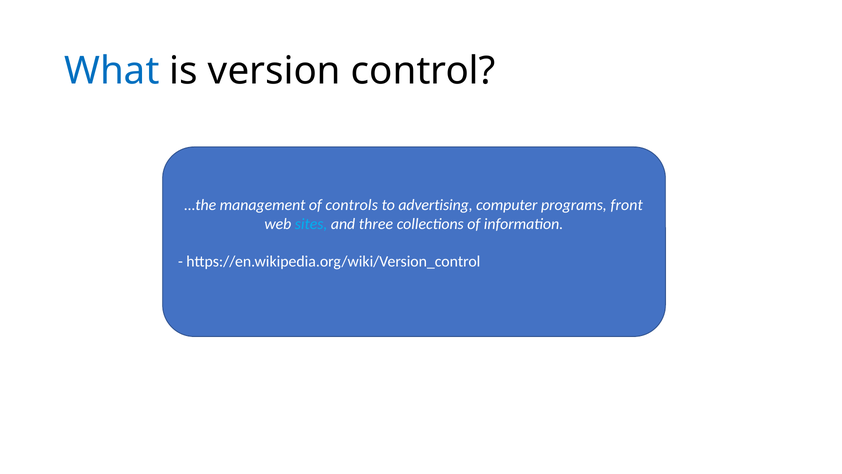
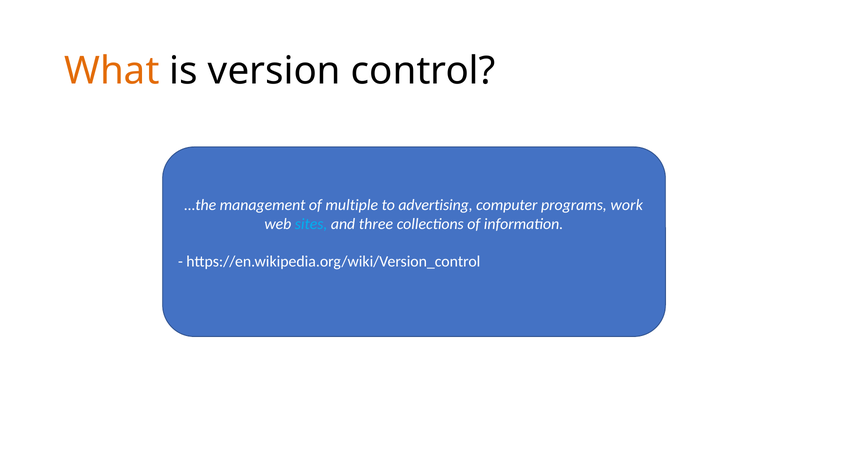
What colour: blue -> orange (112, 71)
controls: controls -> multiple (352, 205)
front: front -> work (627, 205)
